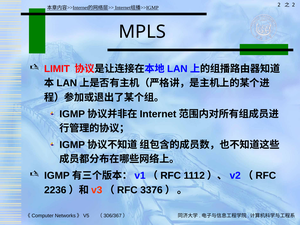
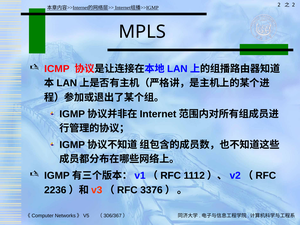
LIMIT: LIMIT -> ICMP (57, 69)
